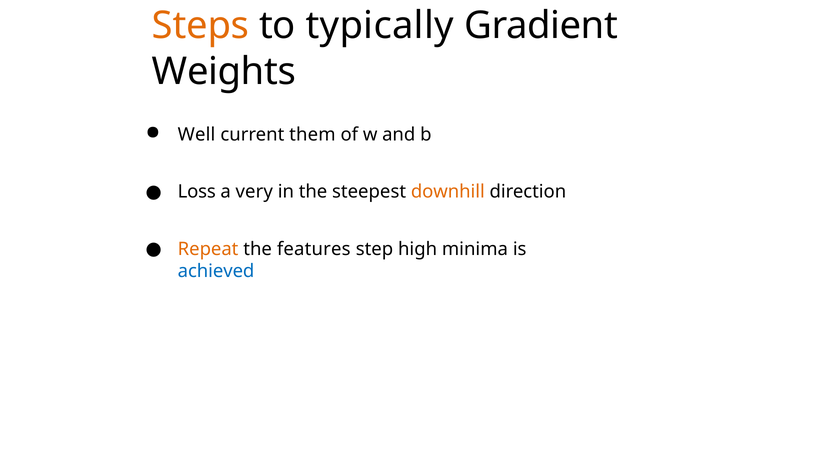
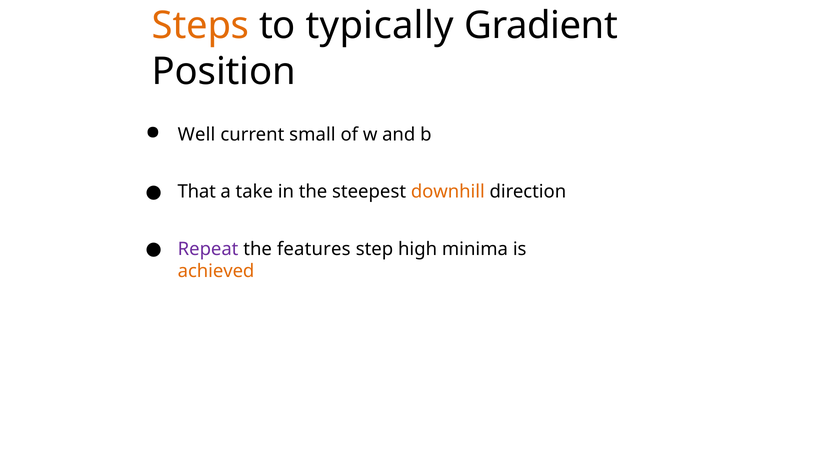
Weights: Weights -> Position (224, 72)
them: them -> small (312, 134)
Loss: Loss -> That (197, 192)
very: very -> take (254, 192)
Repeat colour: orange -> purple (208, 249)
achieved colour: blue -> orange (216, 271)
